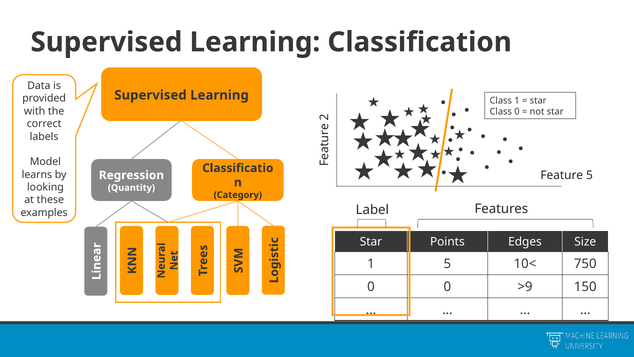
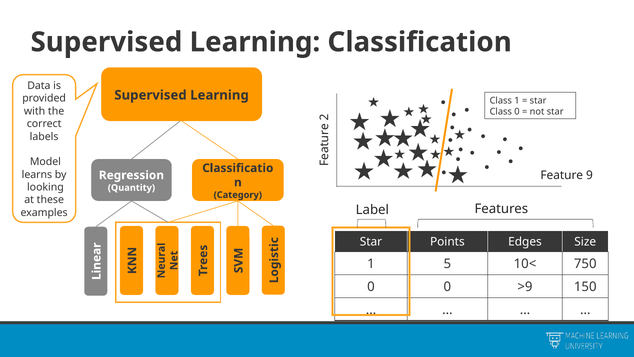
Feature 5: 5 -> 9 (589, 175)
